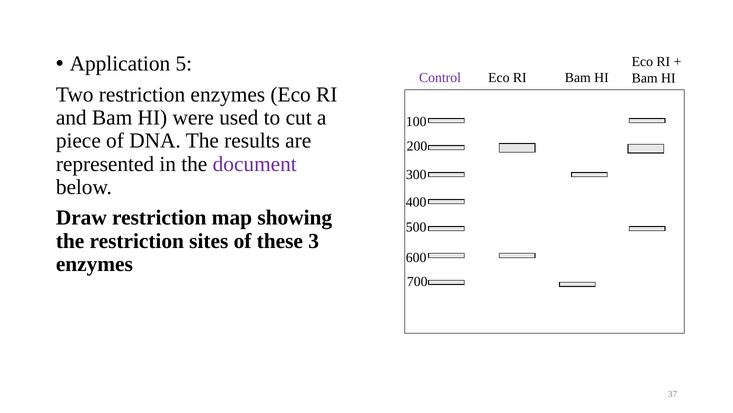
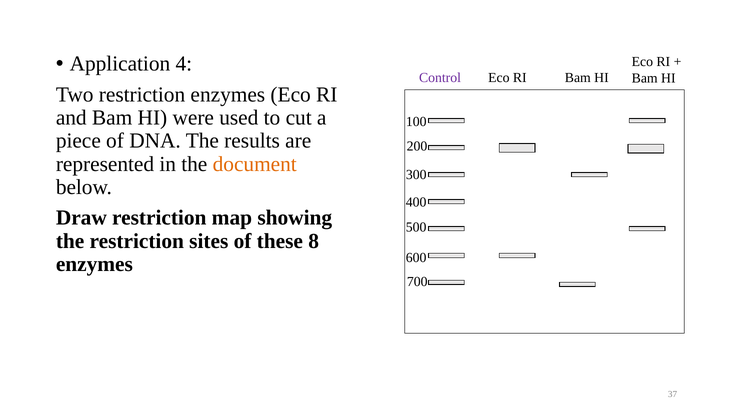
5: 5 -> 4 (184, 64)
document colour: purple -> orange (255, 164)
3: 3 -> 8 (314, 241)
